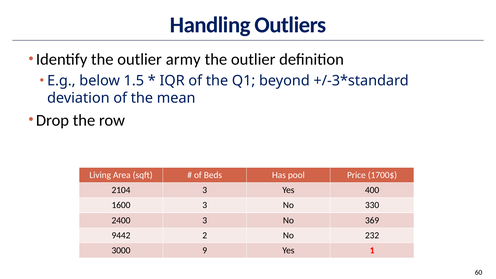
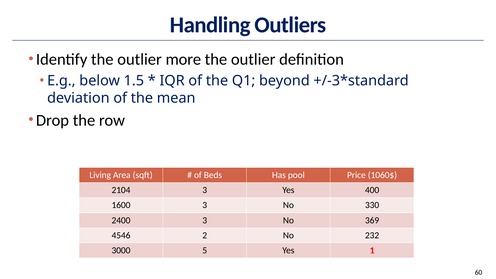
army: army -> more (183, 59)
1700$: 1700$ -> 1060$ (382, 175)
9442: 9442 -> 4546 (121, 235)
9: 9 -> 5 (205, 250)
